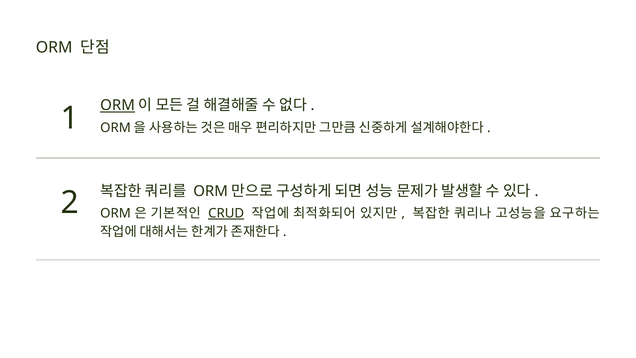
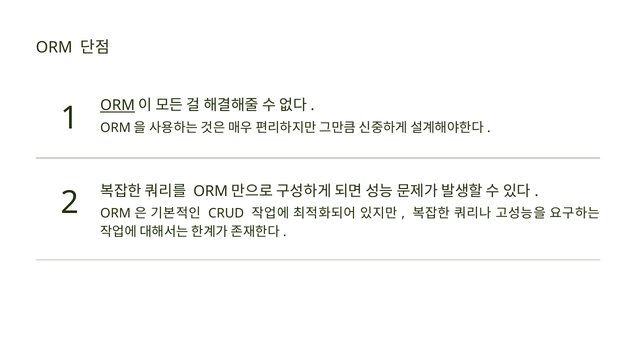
CRUD underline: present -> none (226, 213)
